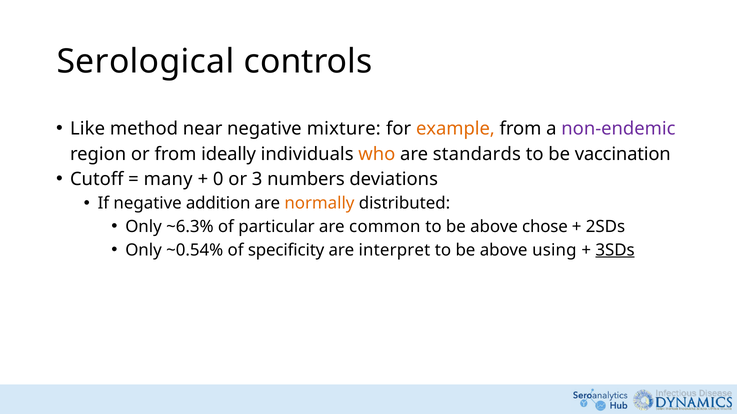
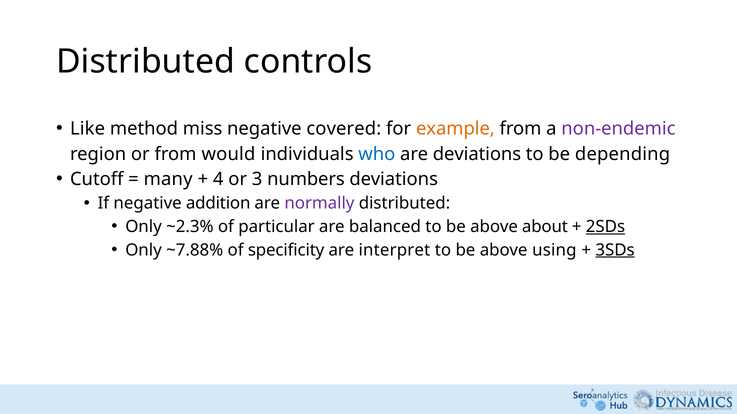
Serological: Serological -> Distributed (146, 62)
near: near -> miss (203, 129)
mixture: mixture -> covered (344, 129)
ideally: ideally -> would (228, 154)
who colour: orange -> blue (377, 154)
are standards: standards -> deviations (477, 154)
vaccination: vaccination -> depending (623, 154)
0: 0 -> 4 (218, 180)
normally colour: orange -> purple (319, 204)
~6.3%: ~6.3% -> ~2.3% (190, 227)
common: common -> balanced (385, 227)
chose: chose -> about (545, 227)
2SDs underline: none -> present (605, 227)
~0.54%: ~0.54% -> ~7.88% (195, 250)
